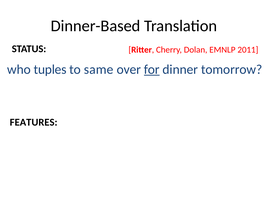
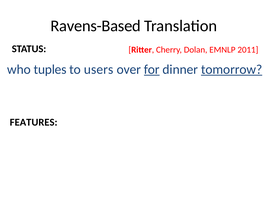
Dinner-Based: Dinner-Based -> Ravens-Based (96, 26)
same: same -> users (99, 70)
tomorrow underline: none -> present (232, 70)
